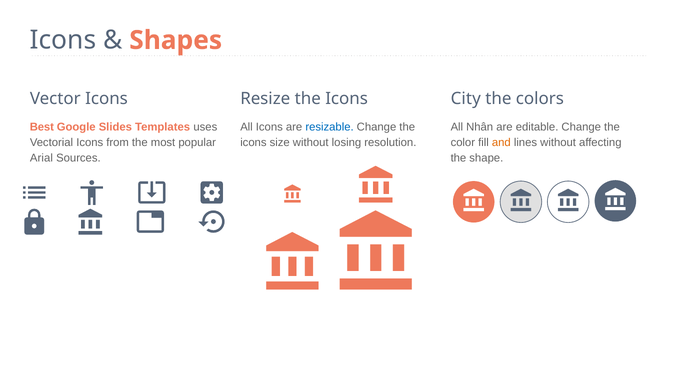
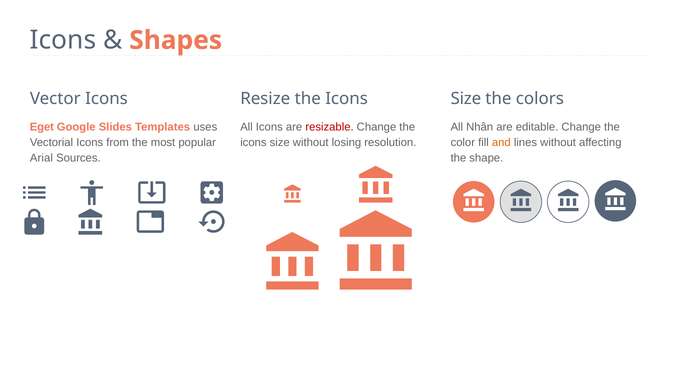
Resize the Icons City: City -> Size (466, 99)
Best: Best -> Eget (42, 127)
resizable colour: blue -> red (330, 127)
